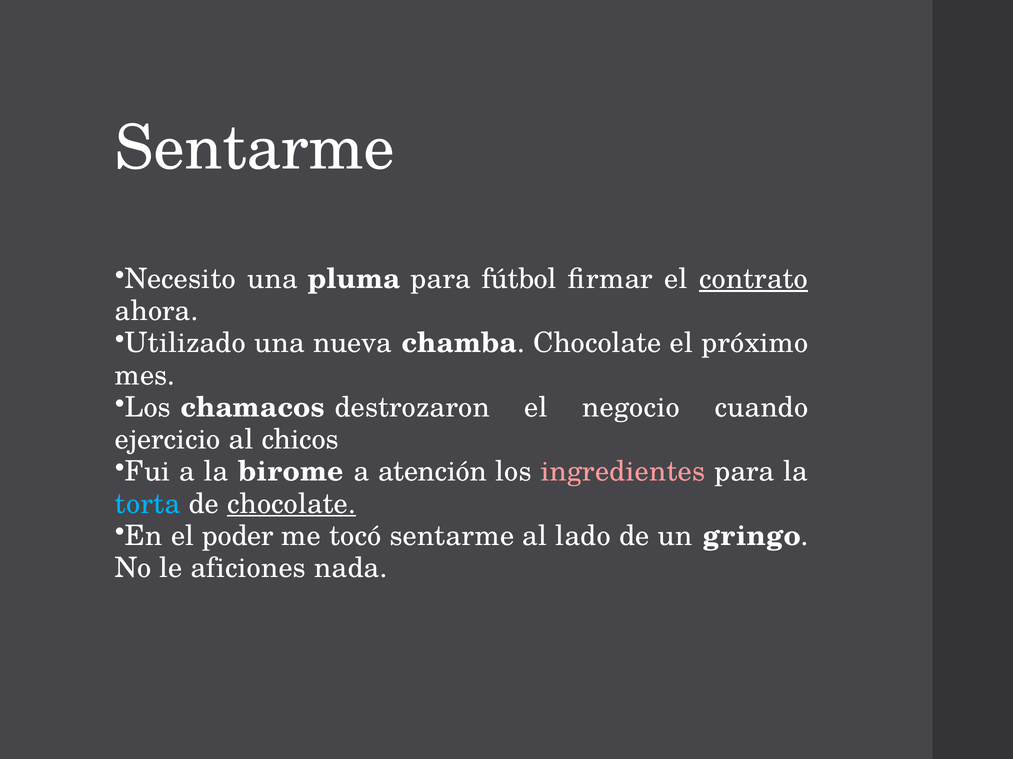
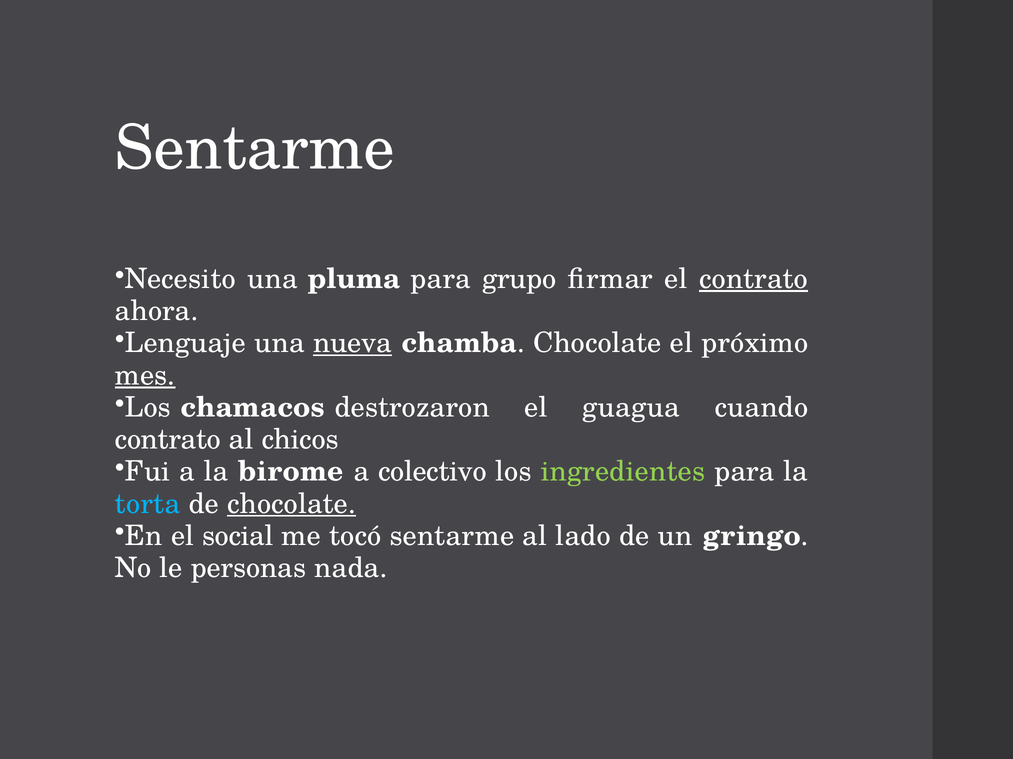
fútbol: fútbol -> grupo (519, 279)
Utilizado: Utilizado -> Lenguaje (185, 344)
nueva underline: none -> present (353, 344)
mes underline: none -> present (145, 376)
negocio: negocio -> guagua (631, 408)
ejercicio: ejercicio -> contrato (168, 440)
atención: atención -> colectivo (432, 472)
ingredientes colour: pink -> light green (623, 472)
poder: poder -> social (238, 536)
aficiones: aficiones -> personas (248, 569)
